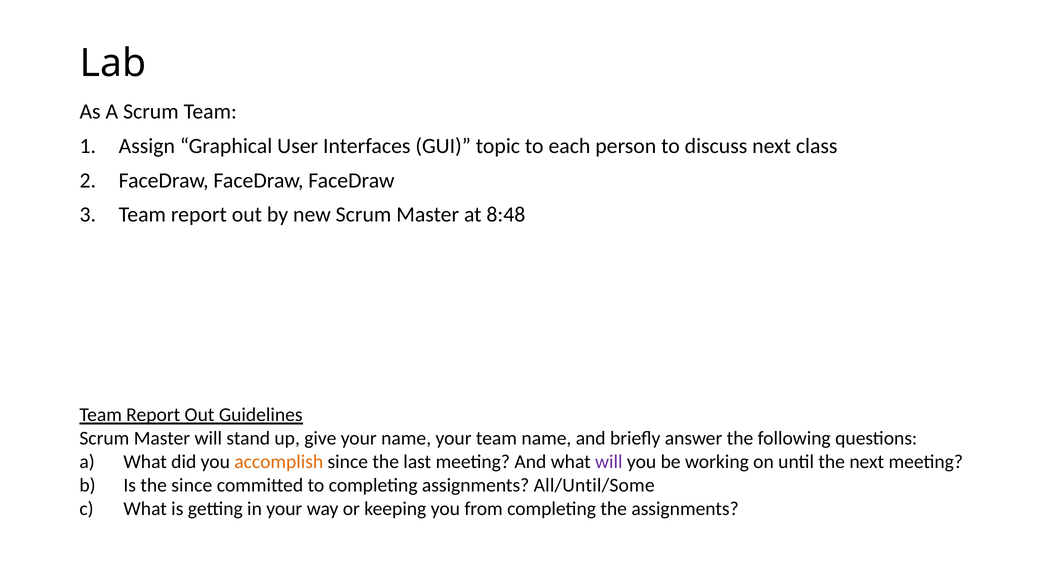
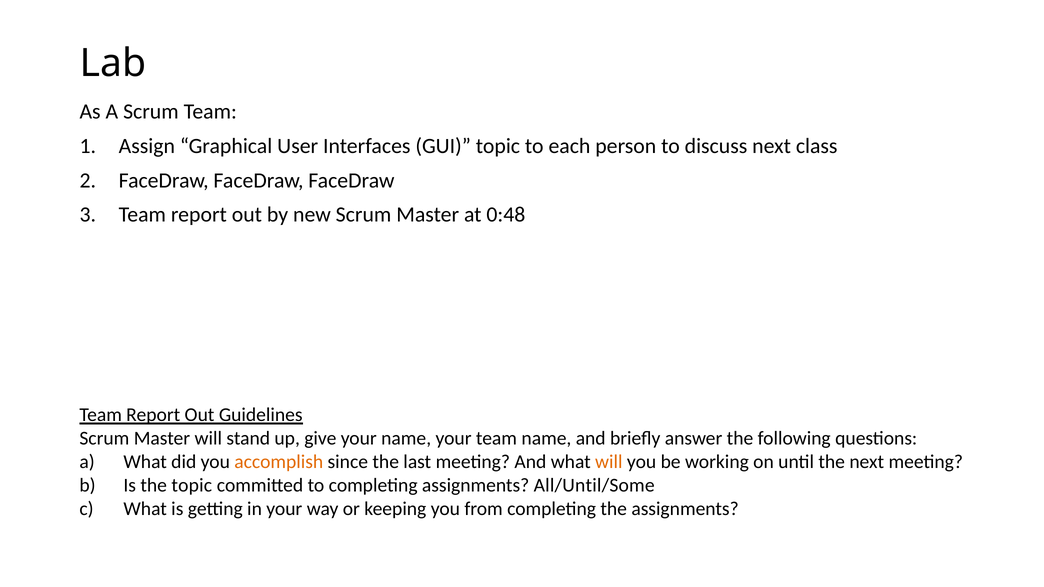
8:48: 8:48 -> 0:48 (506, 215)
will colour: purple -> orange (609, 462)
the since: since -> topic (192, 486)
